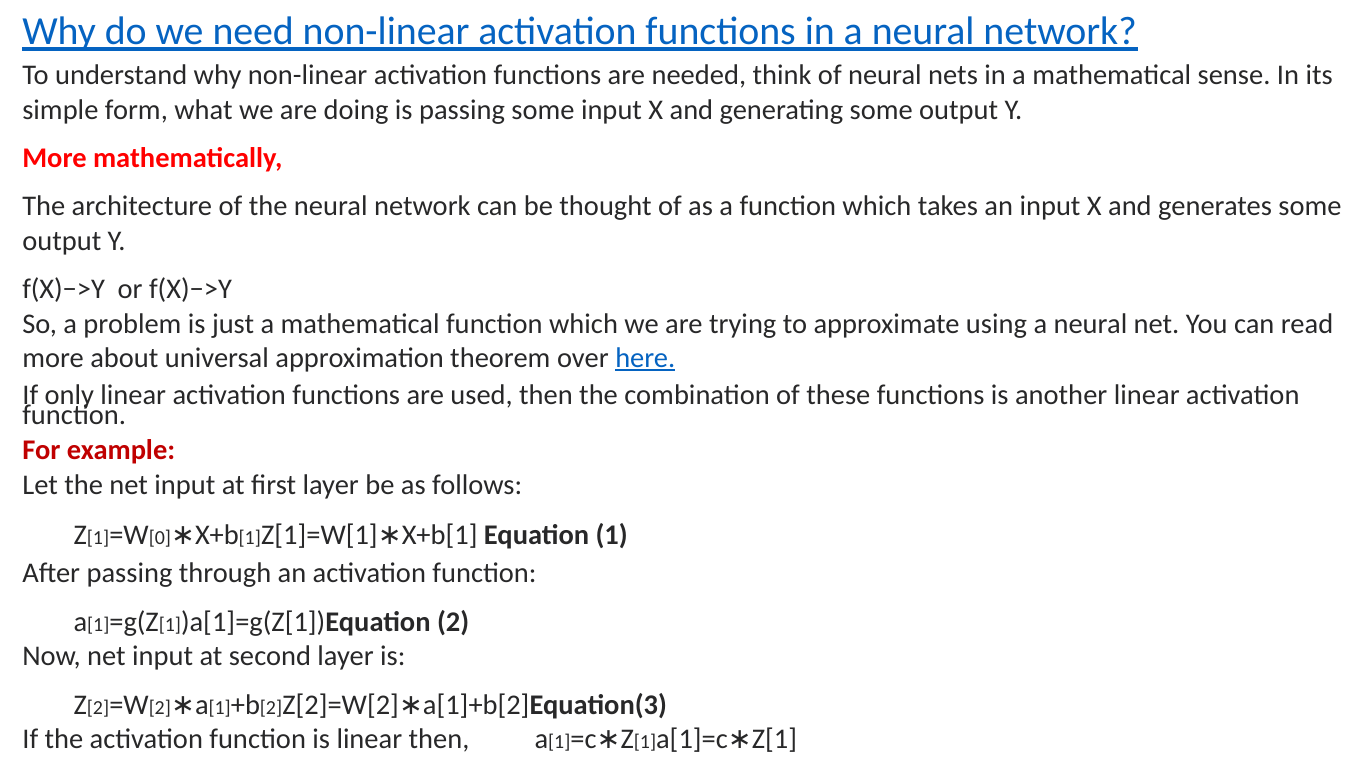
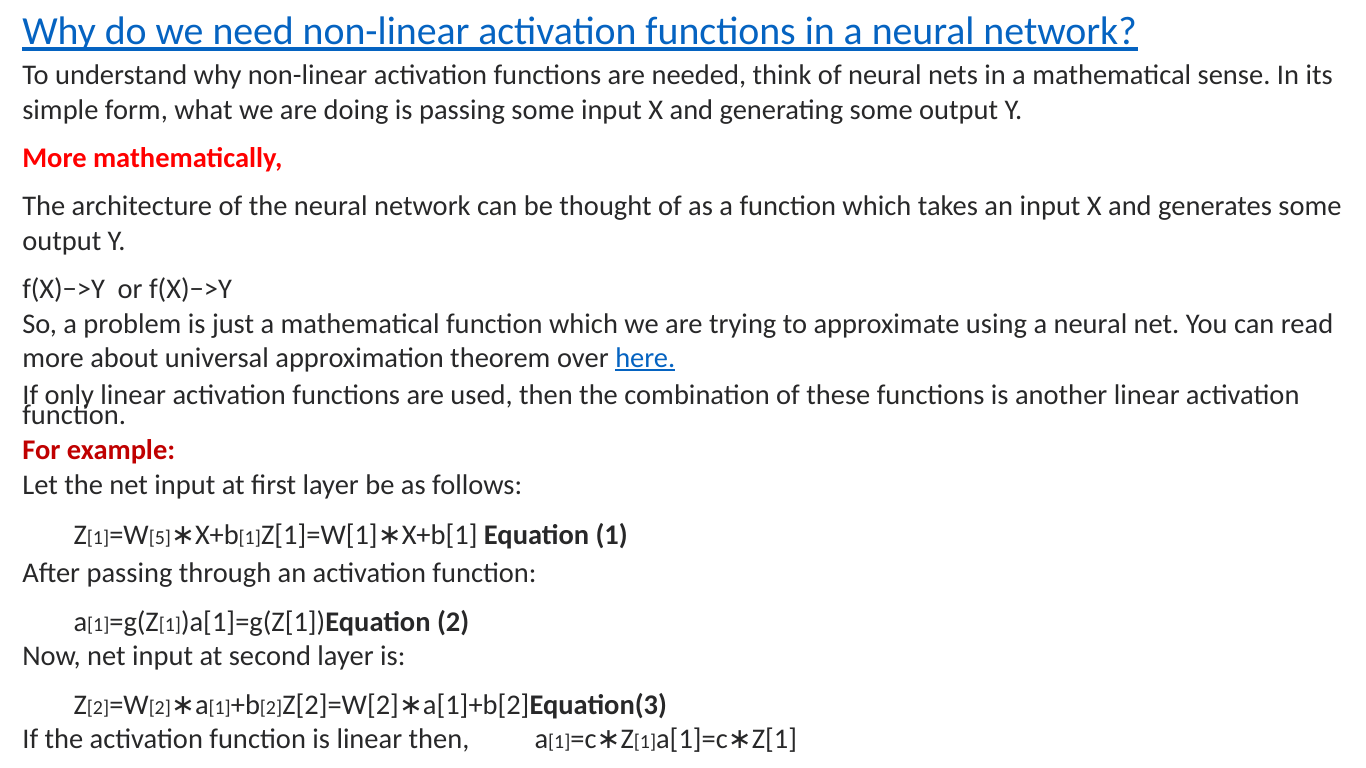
0: 0 -> 5 (160, 538)
